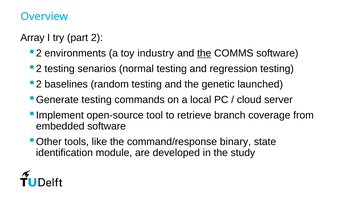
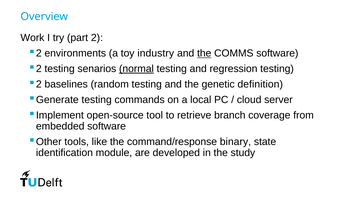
Array: Array -> Work (32, 38)
normal underline: none -> present (136, 69)
launched: launched -> definition (260, 84)
